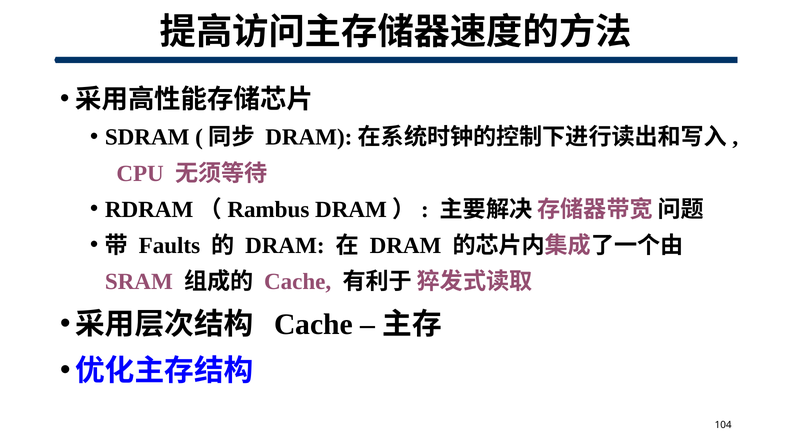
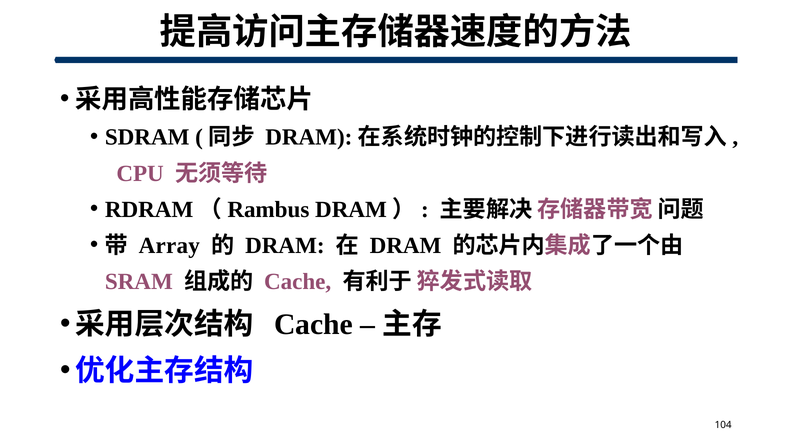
Faults: Faults -> Array (169, 245)
